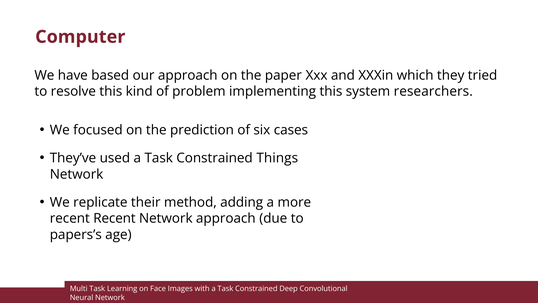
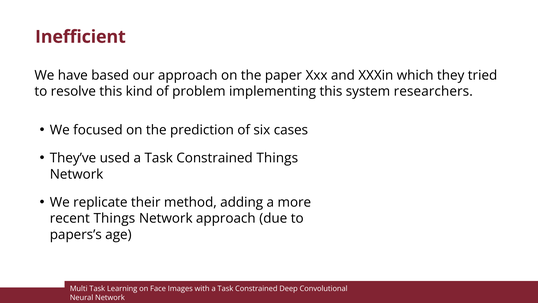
Computer: Computer -> Inefficient (80, 37)
recent Recent: Recent -> Things (114, 218)
